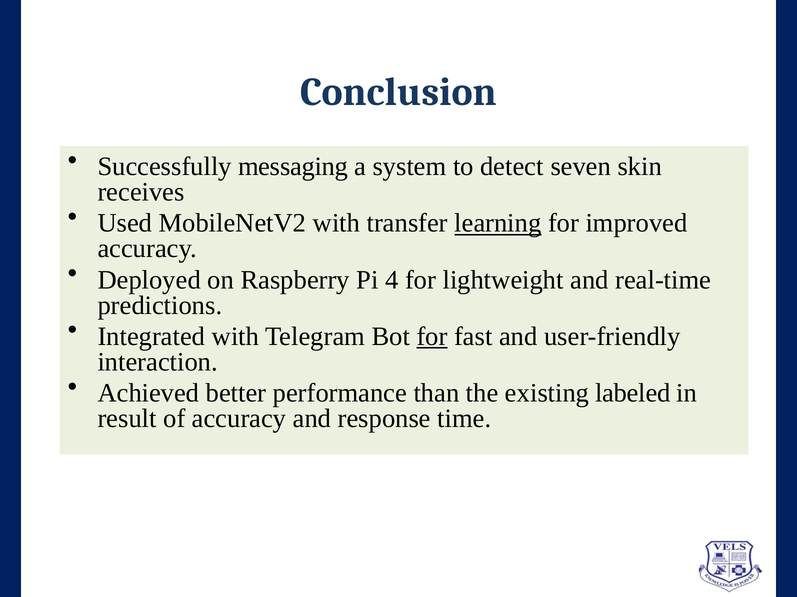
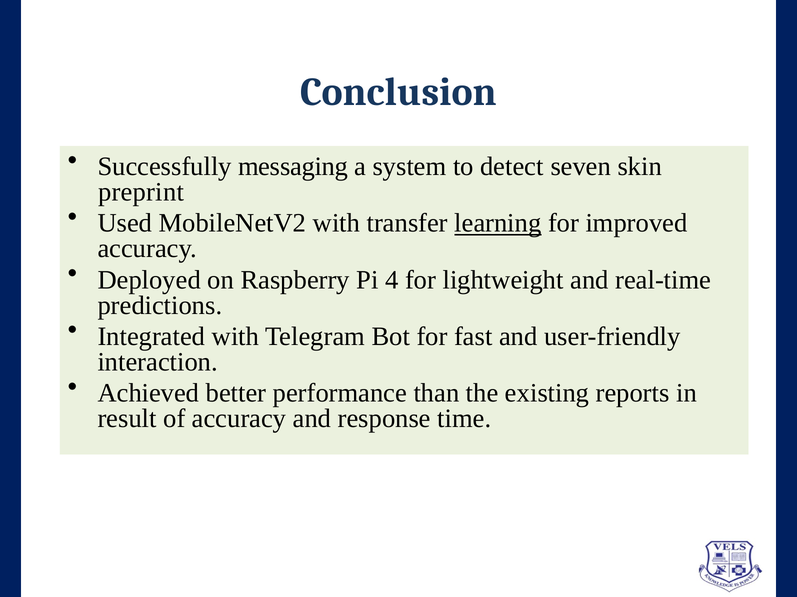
receives: receives -> preprint (141, 192)
for underline: present -> none (432, 337)
labeled: labeled -> reports (633, 394)
